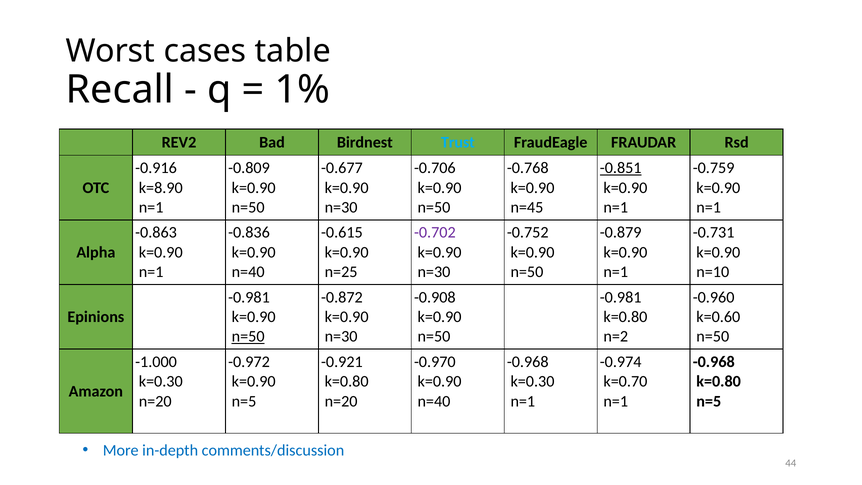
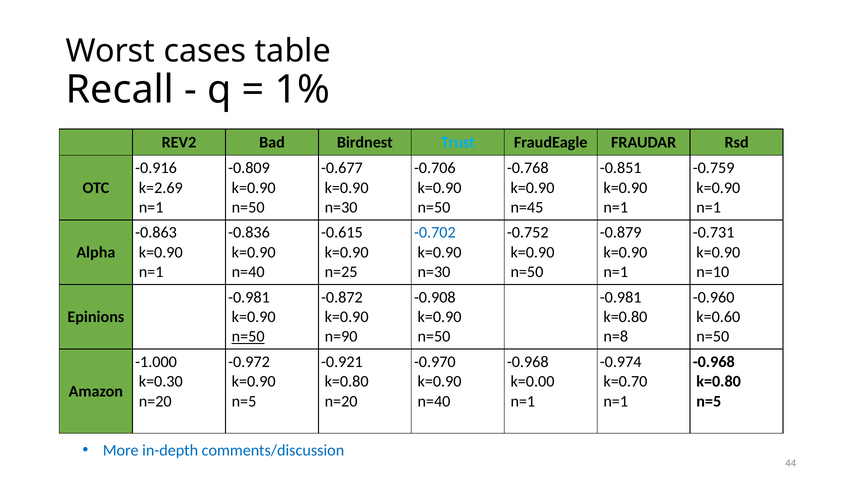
-0.851 underline: present -> none (621, 168)
k=8.90: k=8.90 -> k=2.69 (161, 188)
-0.702 colour: purple -> blue (435, 233)
n=30: n=30 -> n=90 (341, 337)
n=2: n=2 -> n=8 (616, 337)
k=0.30: k=0.30 -> k=0.00 (532, 381)
